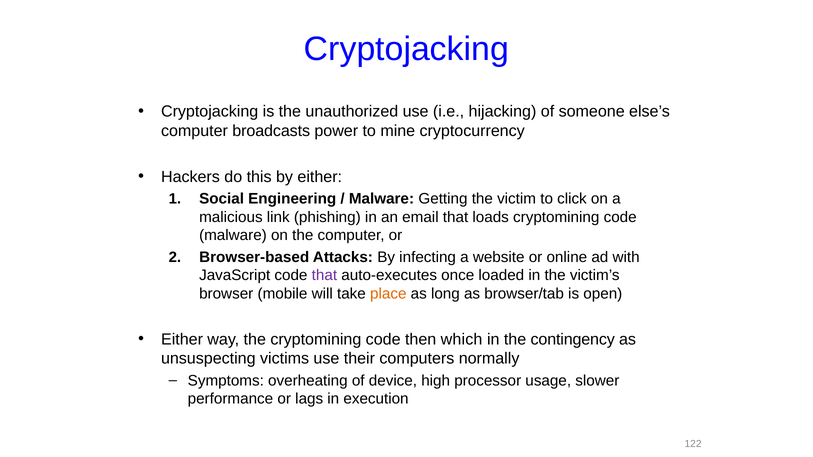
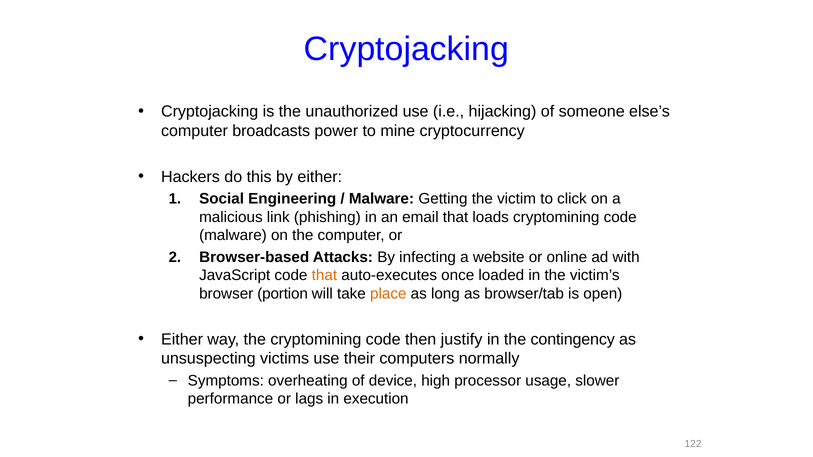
that colour: purple -> orange (324, 276)
mobile: mobile -> portion (283, 294)
which: which -> justify (462, 339)
